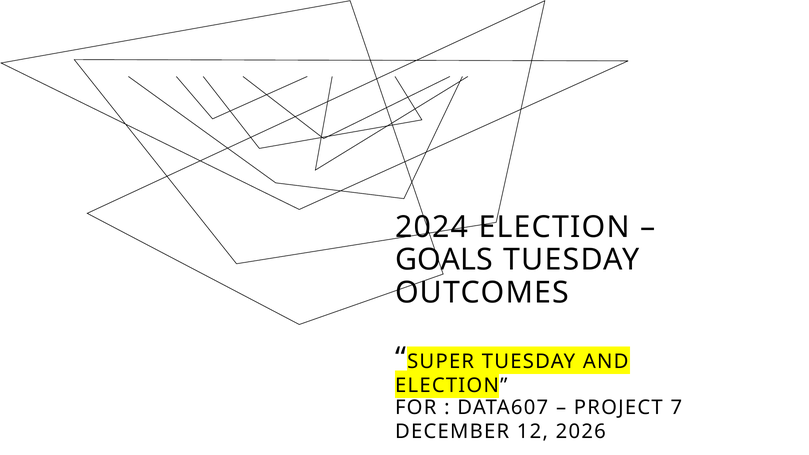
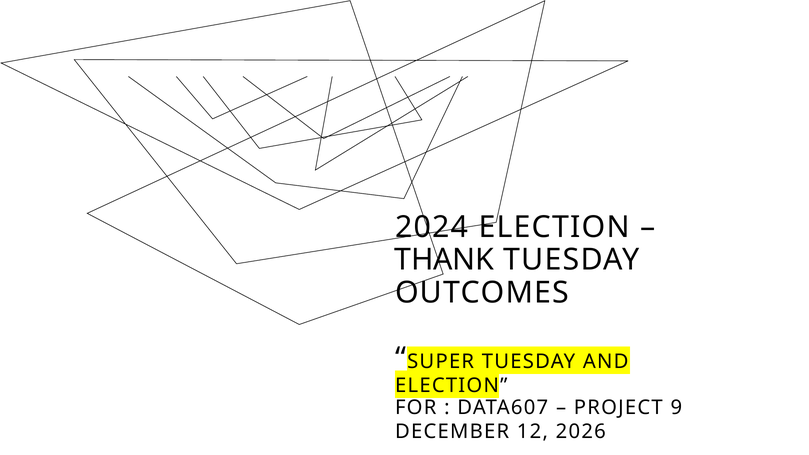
GOALS: GOALS -> THANK (444, 260)
7: 7 -> 9 (676, 407)
